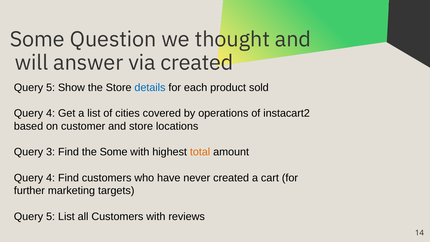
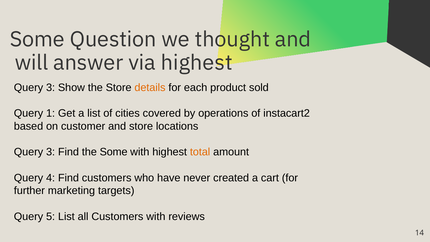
via created: created -> highest (197, 63)
5: 5 -> 3 (51, 87)
details colour: blue -> orange (150, 87)
4: 4 -> 1 (51, 113)
